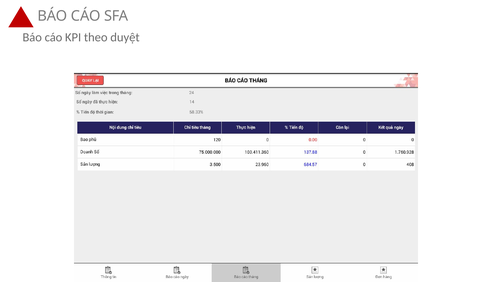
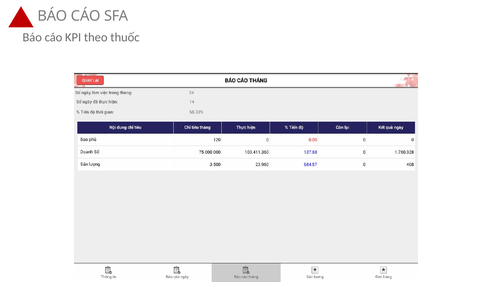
duyệt: duyệt -> thuốc (125, 37)
